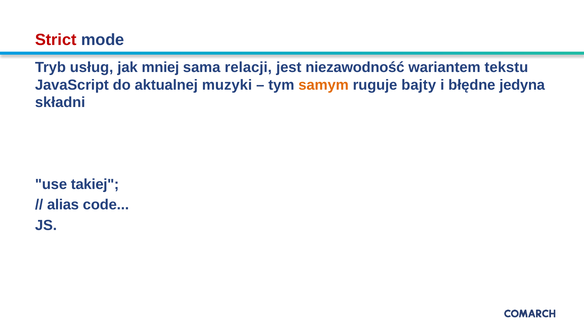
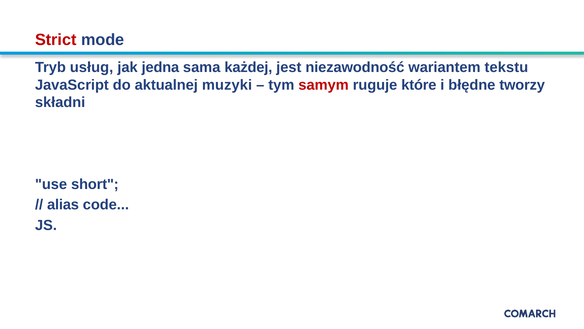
mniej: mniej -> jedna (160, 67)
relacji: relacji -> każdej (248, 67)
samym colour: orange -> red (324, 85)
bajty: bajty -> które (419, 85)
jedyna: jedyna -> tworzy (522, 85)
takiej: takiej -> short (95, 184)
